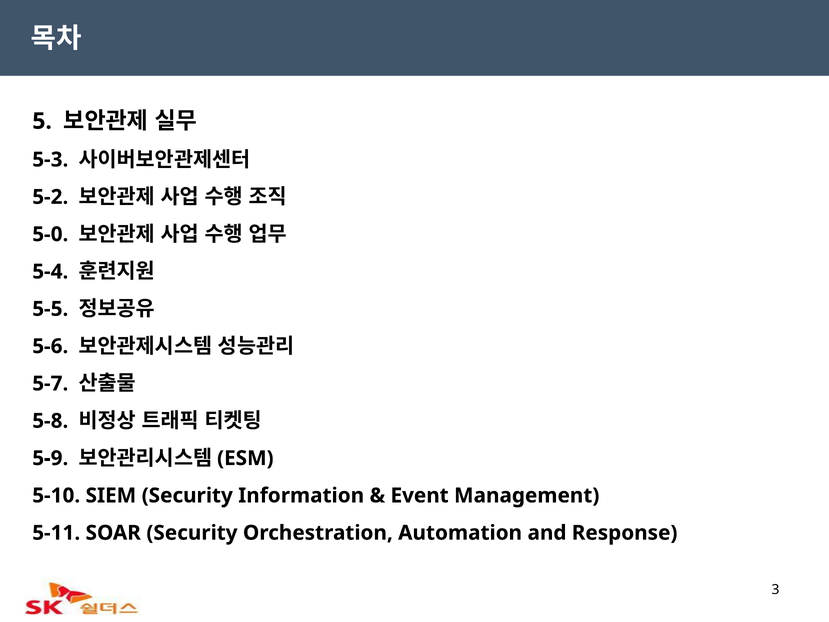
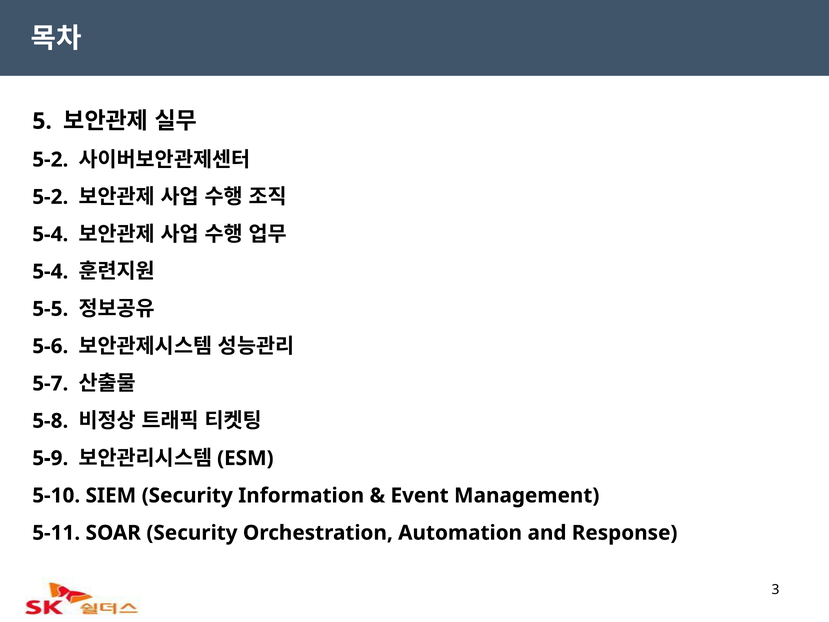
5-3: 5-3 -> 5-2 (50, 160)
5-0: 5-0 -> 5-4 (50, 234)
